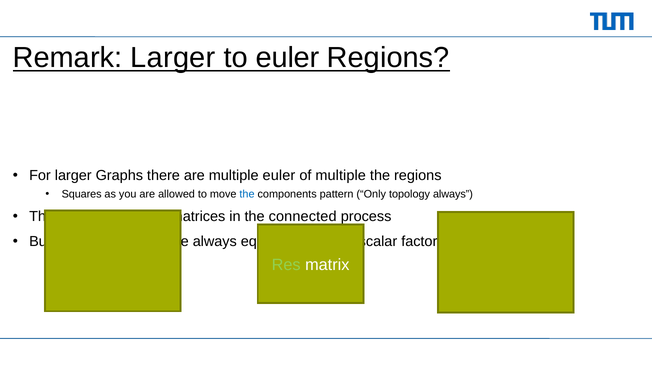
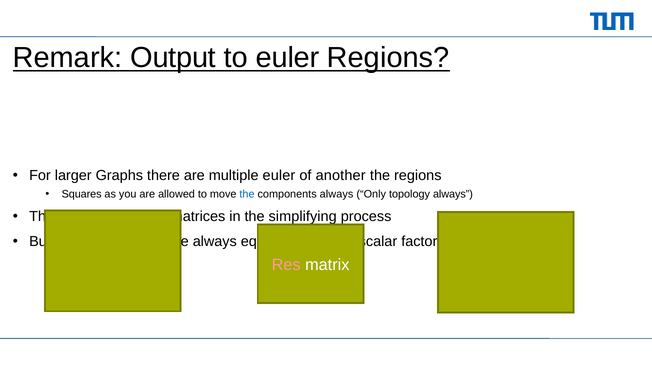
Remark Larger: Larger -> Output (173, 58)
of multiple: multiple -> another (341, 176)
components pattern: pattern -> always (337, 194)
connected: connected -> simplifying (303, 217)
Res colour: light green -> pink (286, 265)
